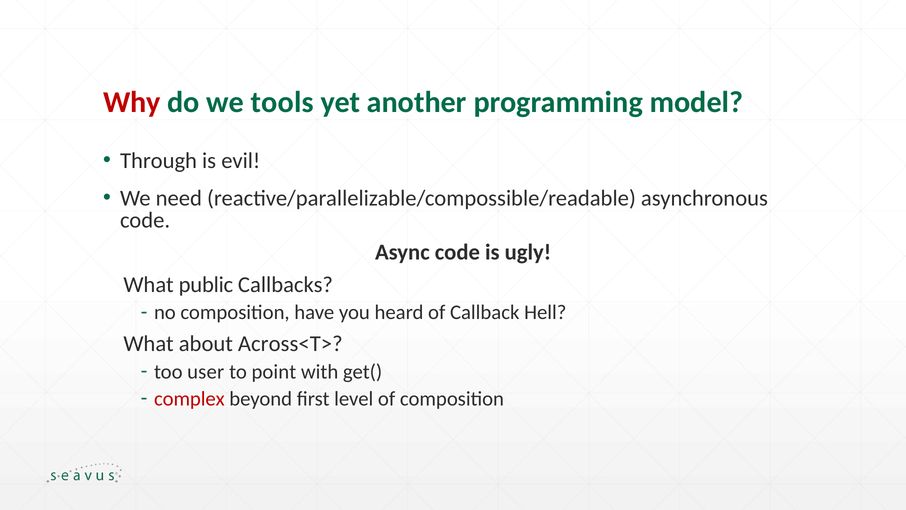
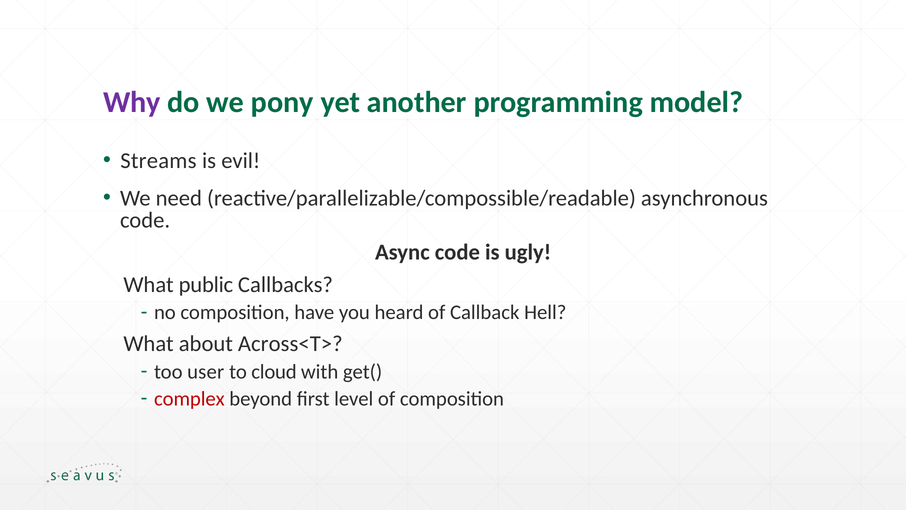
Why colour: red -> purple (132, 102)
tools: tools -> pony (282, 102)
Through: Through -> Streams (158, 161)
point: point -> cloud (274, 371)
